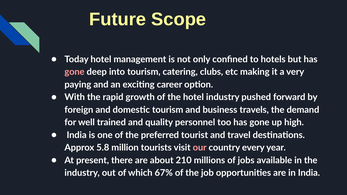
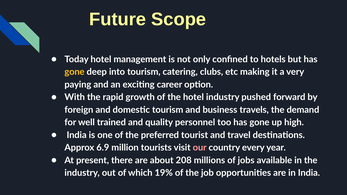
gone colour: pink -> yellow (74, 72)
5.8: 5.8 -> 6.9 (103, 148)
210: 210 -> 208 (184, 160)
67%: 67% -> 19% (164, 173)
